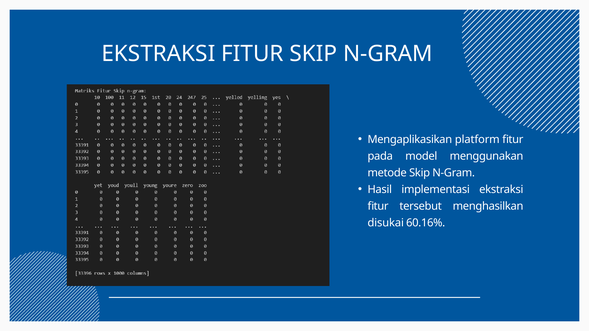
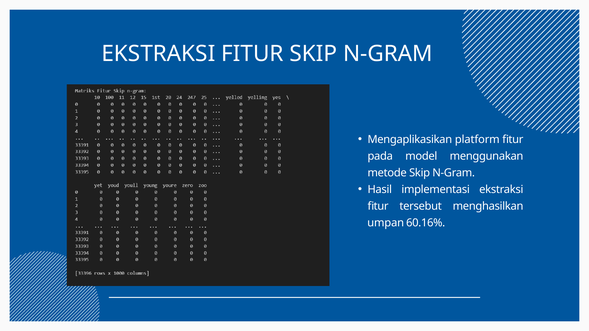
disukai: disukai -> umpan (386, 223)
